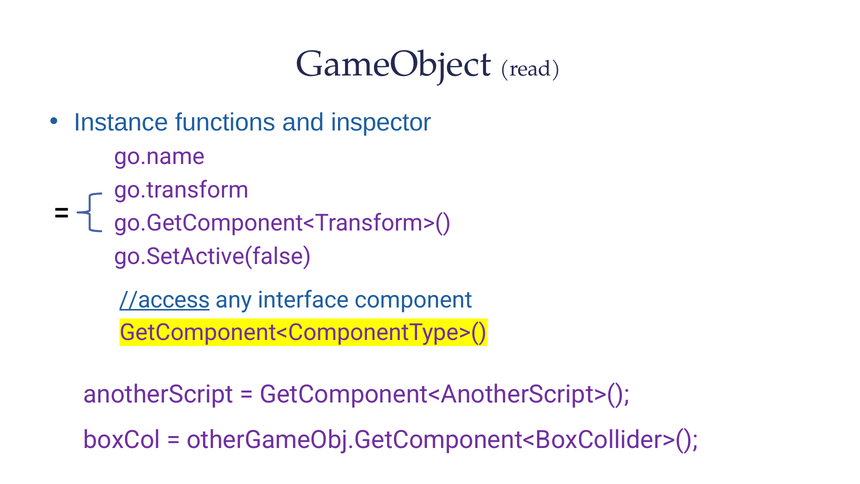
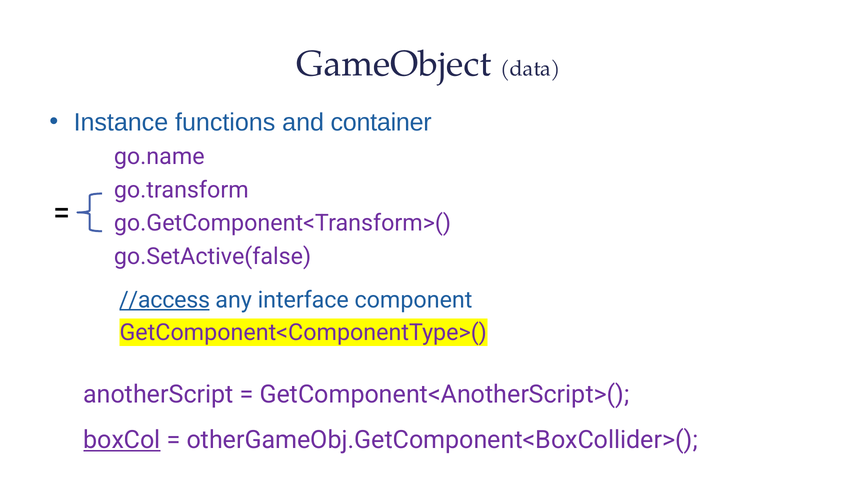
read: read -> data (531, 68)
inspector: inspector -> container (381, 122)
boxCol underline: none -> present (122, 440)
